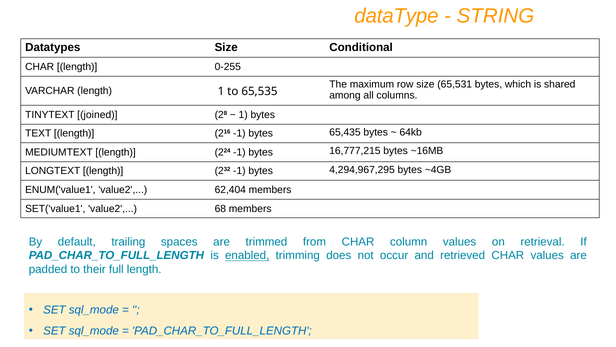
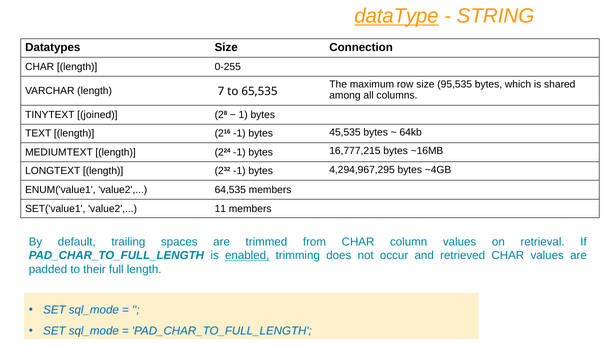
dataType underline: none -> present (396, 16)
Conditional: Conditional -> Connection (361, 48)
65,531: 65,531 -> 95,535 (455, 84)
length 1: 1 -> 7 (221, 91)
65,435: 65,435 -> 45,535 (345, 132)
62,404: 62,404 -> 64,535 (230, 190)
68: 68 -> 11 (220, 208)
